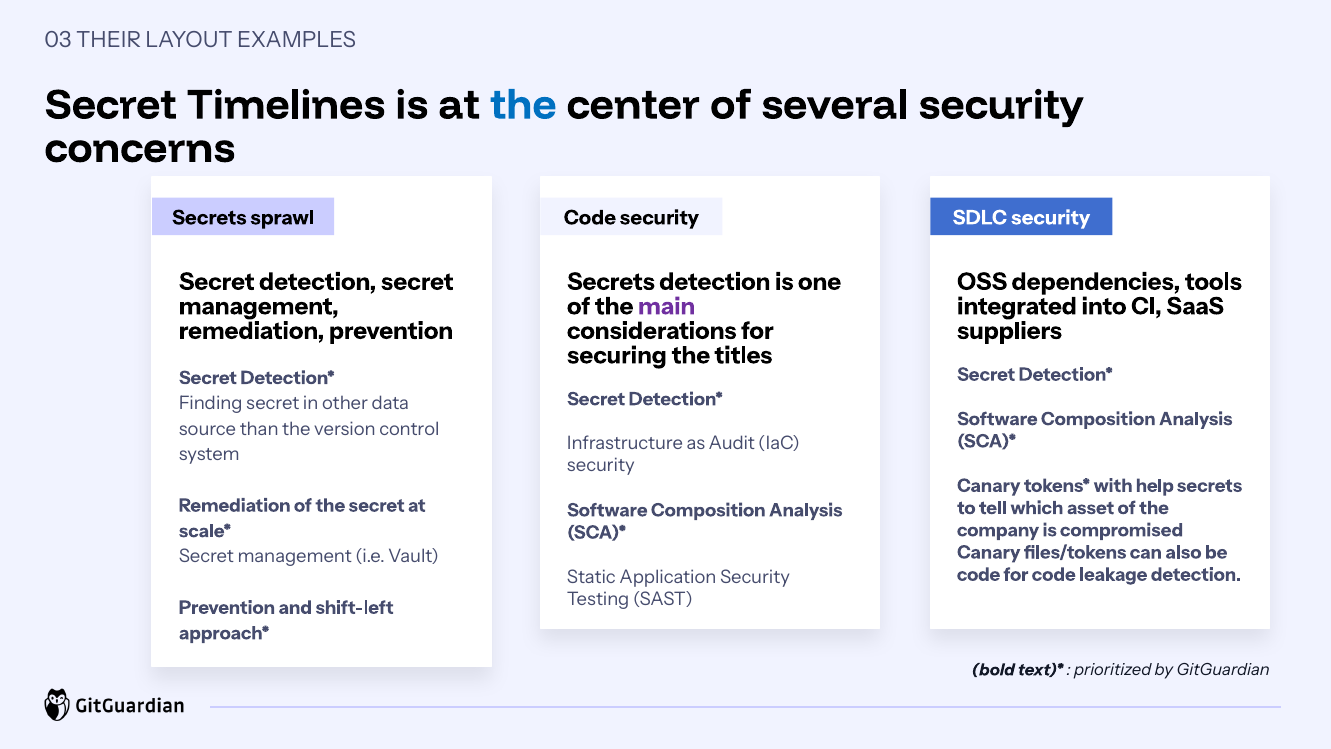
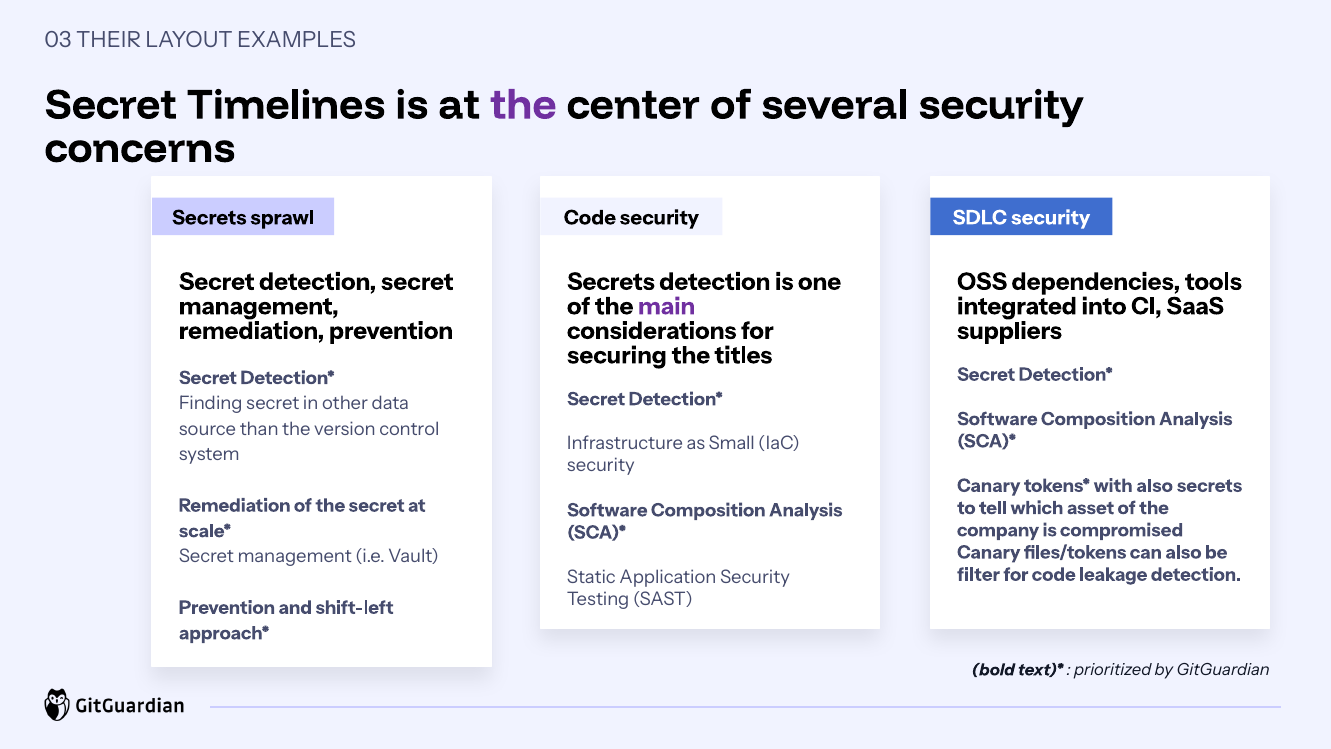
the colour: blue -> purple (523, 105)
Audit: Audit -> Small (732, 443)
with help: help -> also (1155, 486)
code: code -> filter (978, 574)
